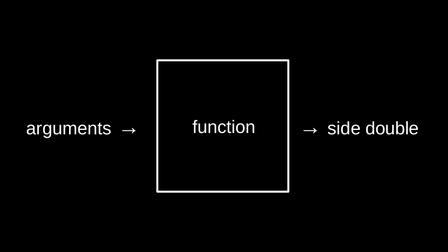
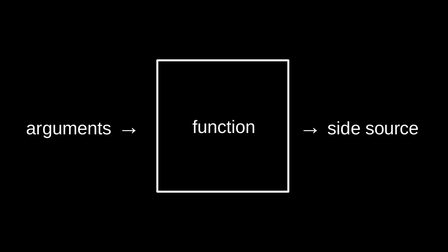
double: double -> source (392, 128)
